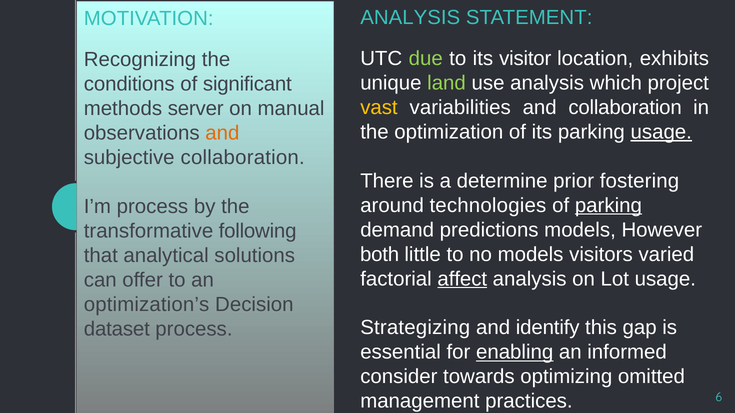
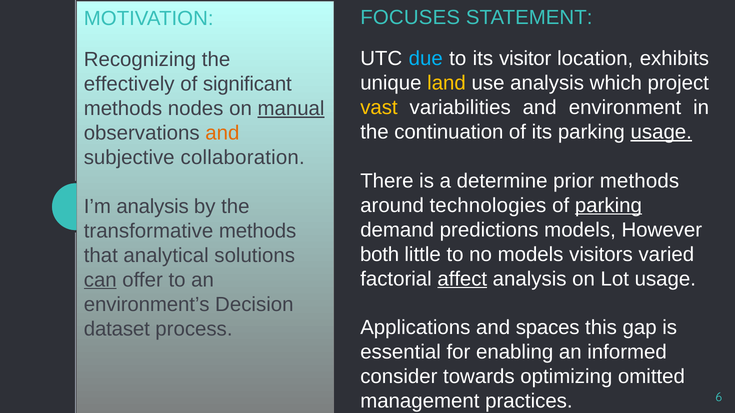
ANALYSIS: ANALYSIS -> FOCUSES (410, 18)
due colour: light green -> light blue (426, 59)
land colour: light green -> yellow (447, 83)
conditions: conditions -> effectively (129, 84)
and collaboration: collaboration -> environment (625, 108)
server: server -> nodes (196, 109)
manual underline: none -> present (291, 109)
optimization: optimization -> continuation (449, 132)
prior fostering: fostering -> methods (639, 181)
I’m process: process -> analysis (153, 207)
transformative following: following -> methods (258, 231)
can underline: none -> present (100, 280)
optimization’s: optimization’s -> environment’s (147, 305)
Strategizing: Strategizing -> Applications (415, 328)
identify: identify -> spaces (548, 328)
enabling underline: present -> none (515, 353)
